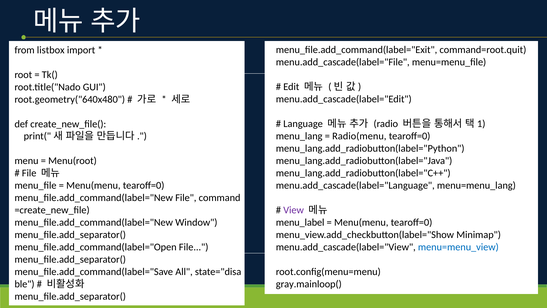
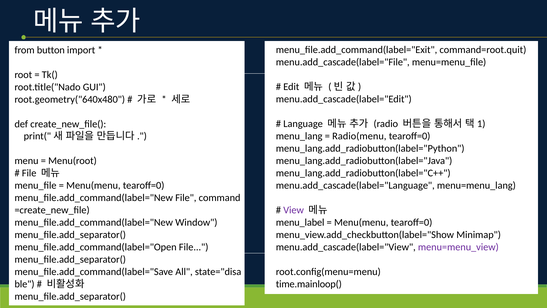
listbox: listbox -> button (51, 50)
menu=menu_view colour: blue -> purple (458, 247)
gray.mainloop(: gray.mainloop( -> time.mainloop( (309, 284)
